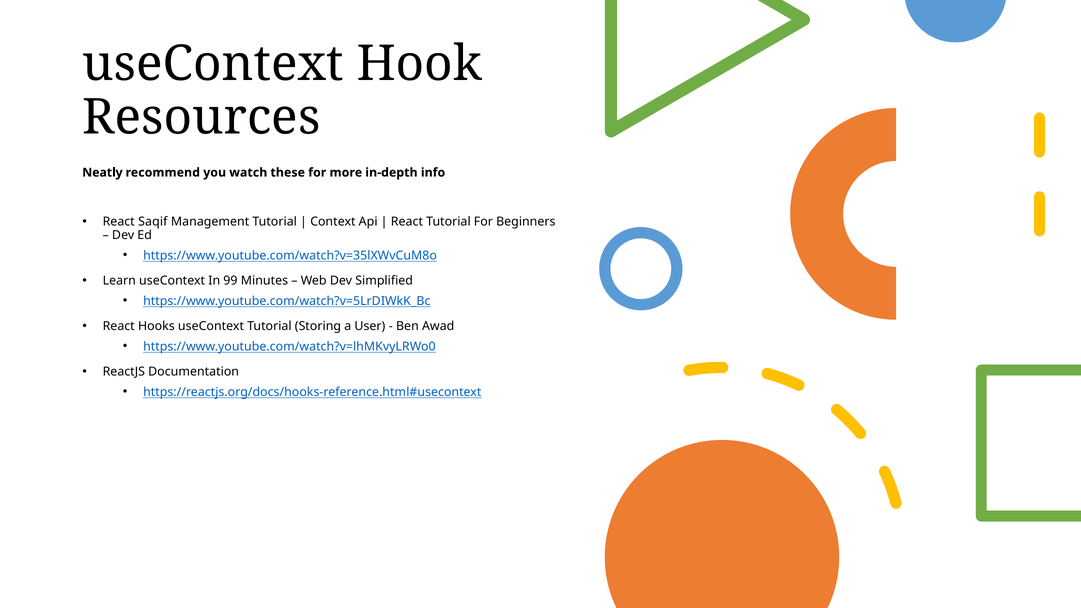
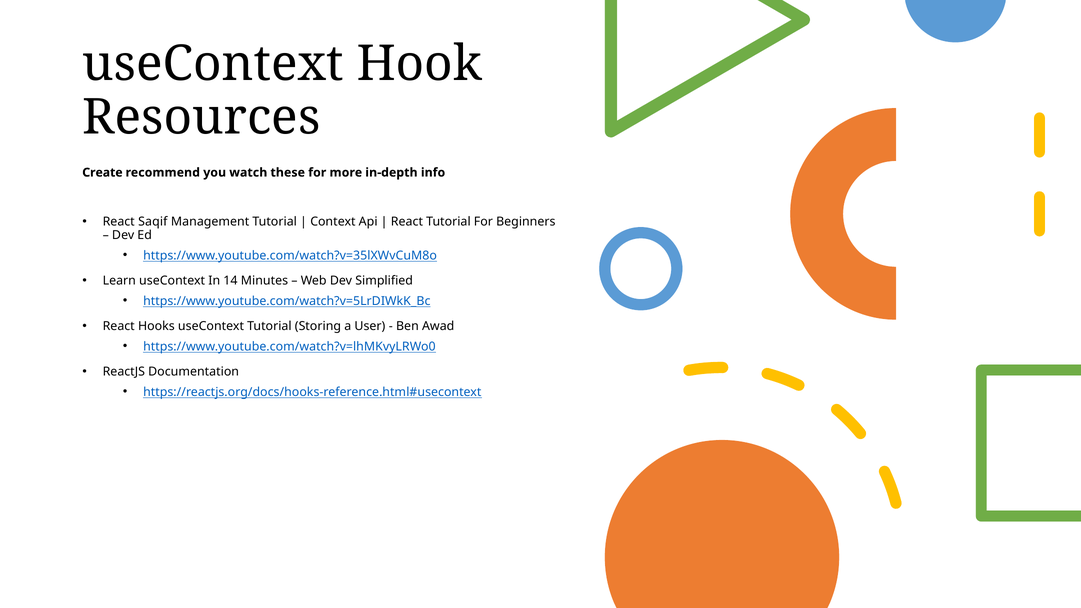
Neatly: Neatly -> Create (102, 173)
99: 99 -> 14 (230, 281)
